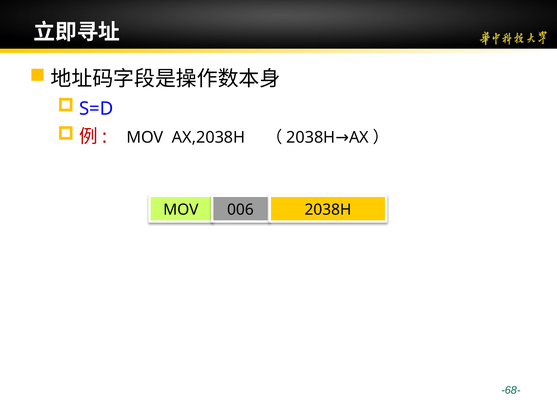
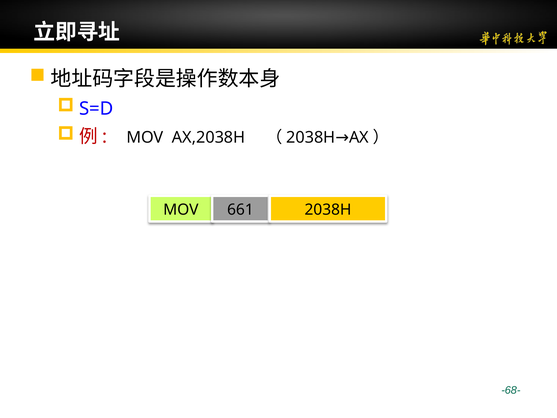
006: 006 -> 661 (240, 210)
